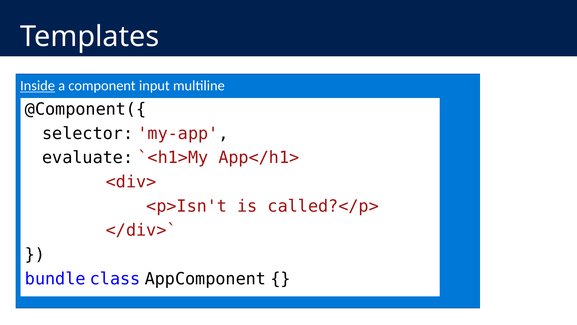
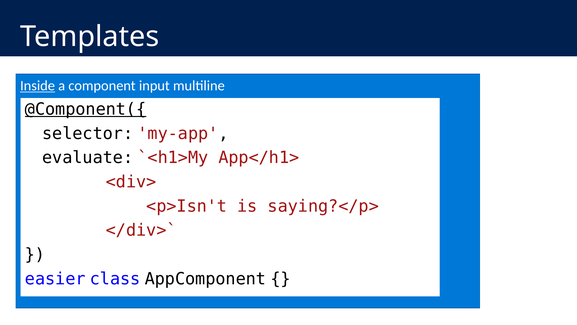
@Component({ underline: none -> present (86, 109)
called?</p>: called?</p> -> saying?</p> (323, 206)
bundle: bundle -> easier (55, 278)
